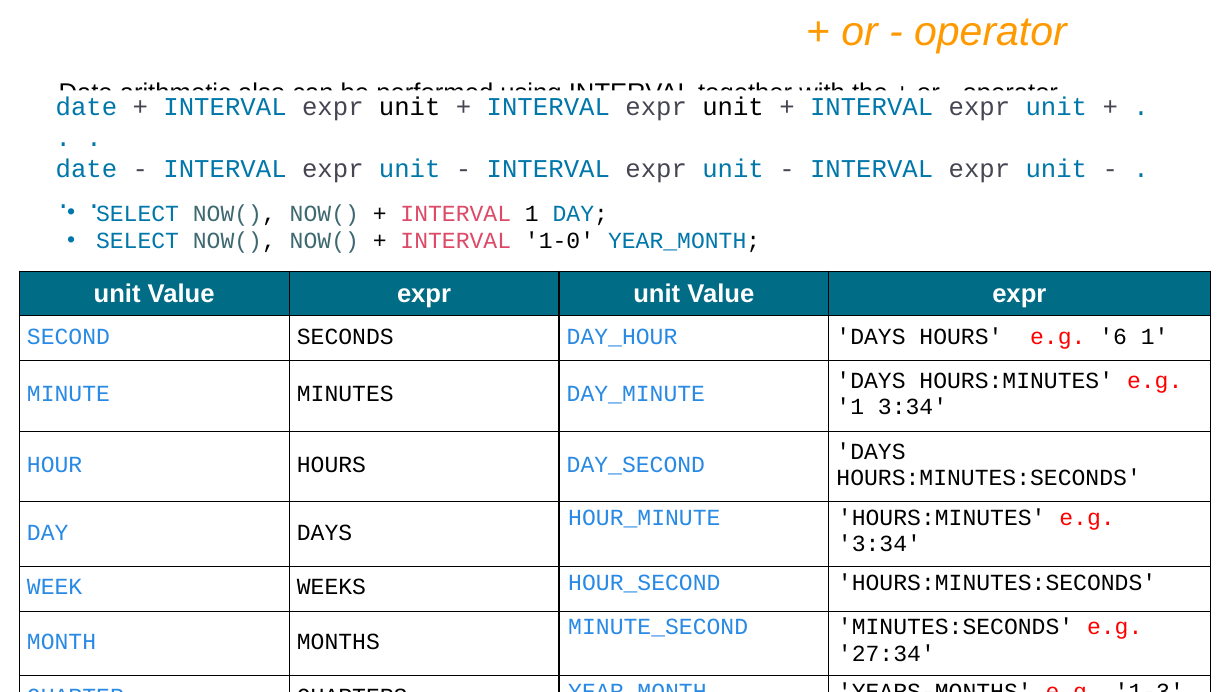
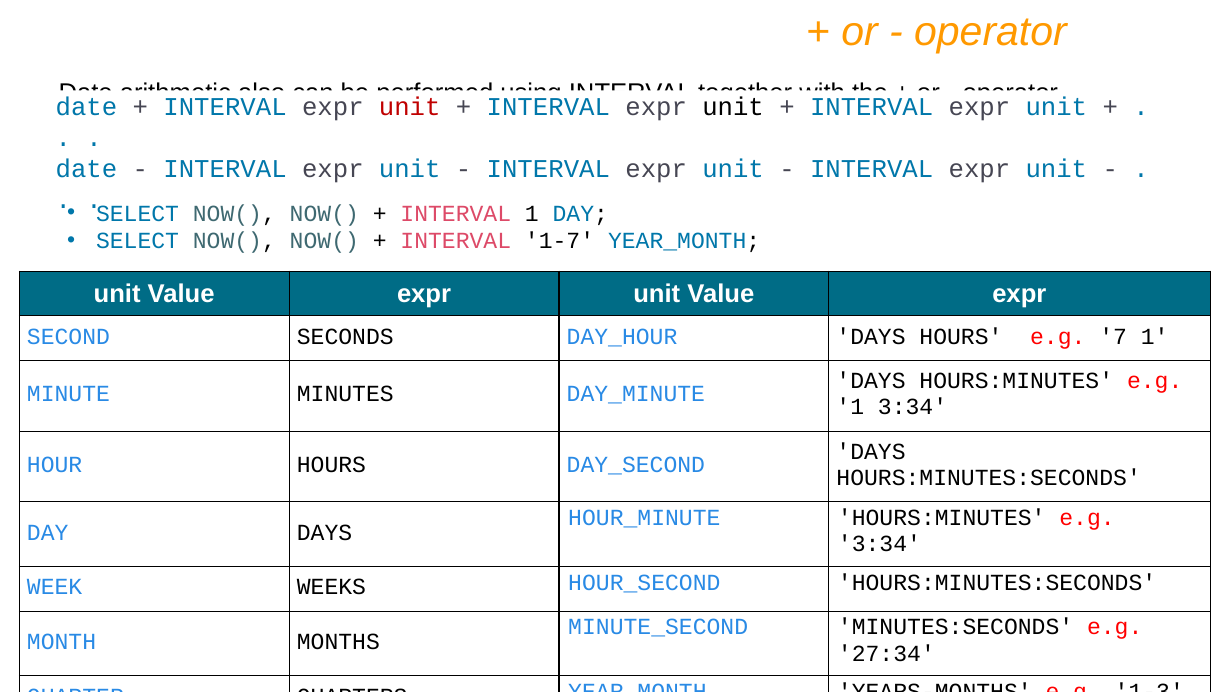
unit colour: black -> red (410, 107)
1-0: 1-0 -> 1-7 (560, 241)
6: 6 -> 7 (1113, 337)
